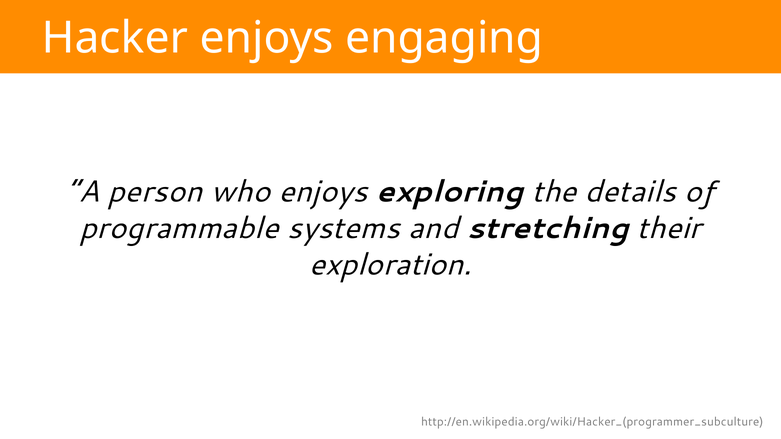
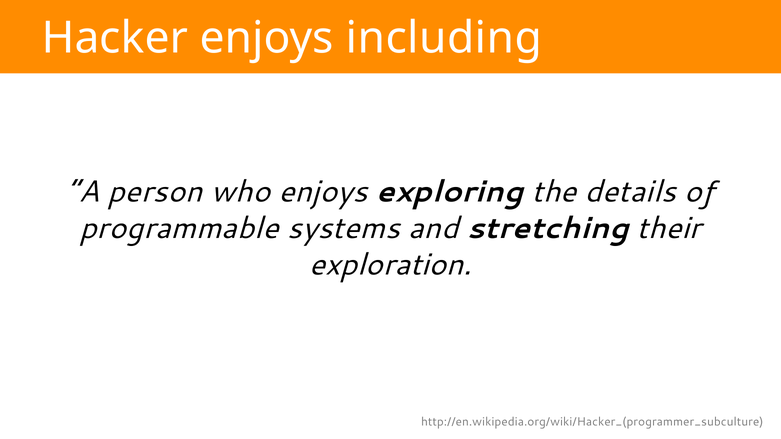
engaging: engaging -> including (444, 38)
